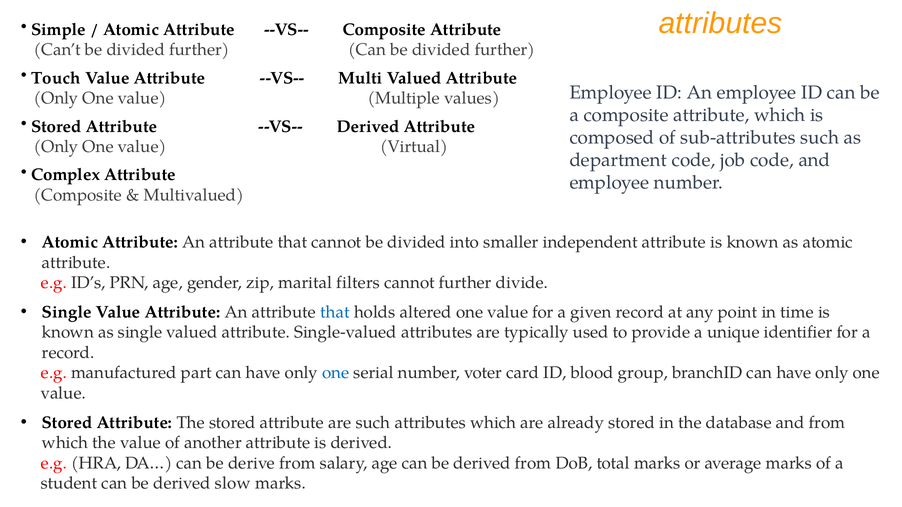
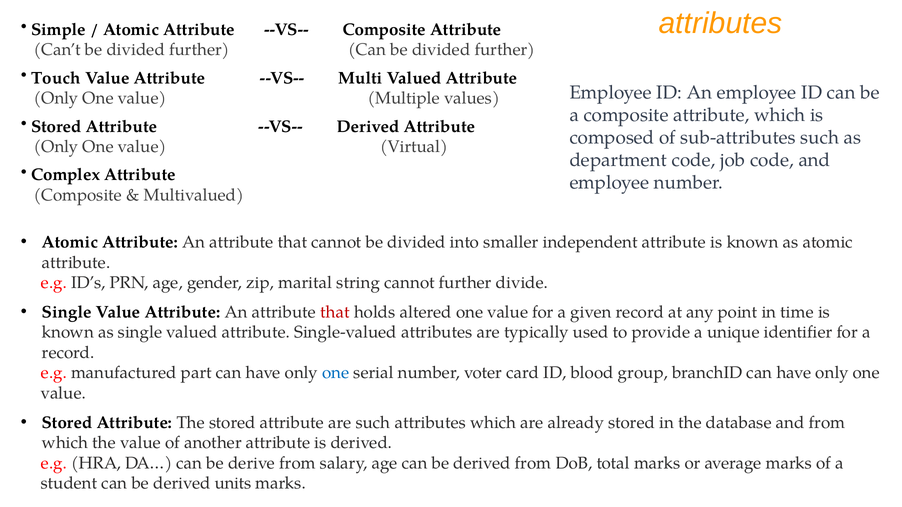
filters: filters -> string (358, 283)
that colour: blue -> red (335, 312)
slow: slow -> units (233, 484)
